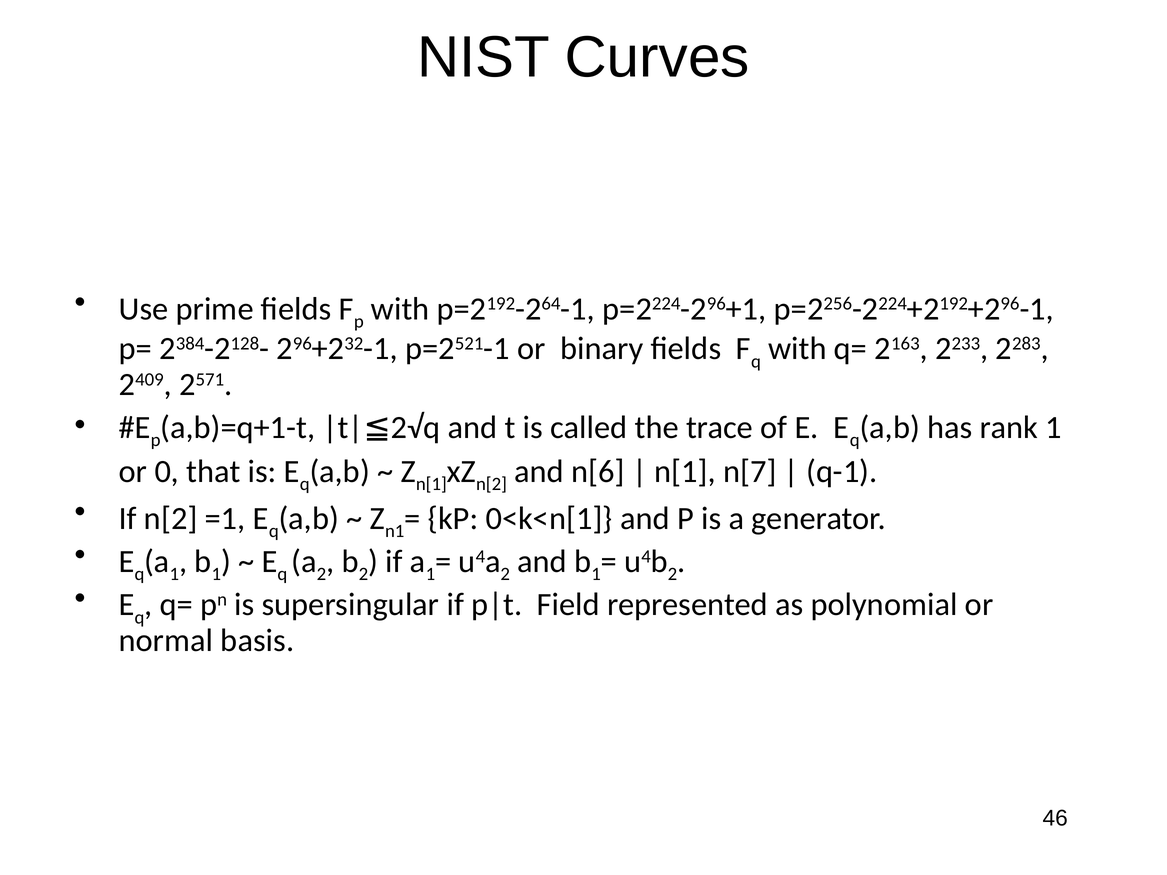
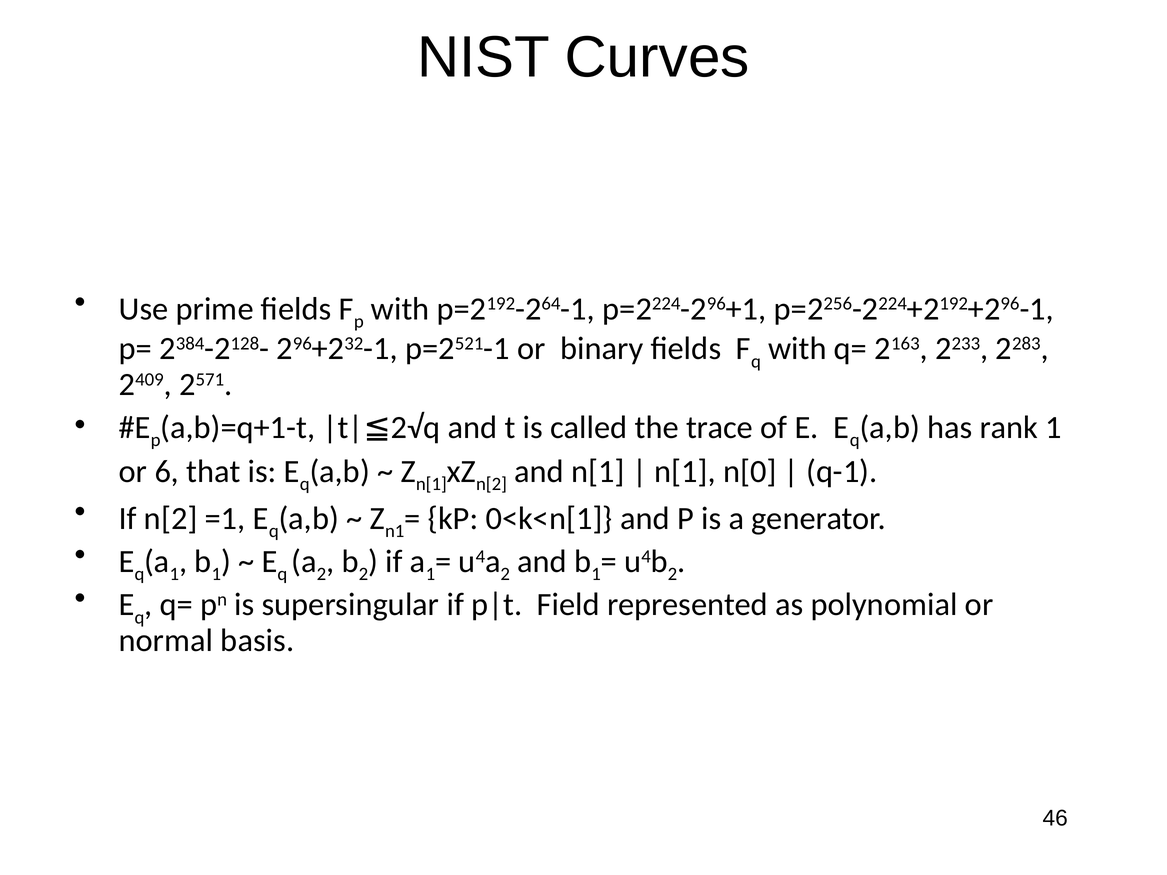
0: 0 -> 6 (167, 472)
and n[6: n[6 -> n[1 (598, 472)
n[7: n[7 -> n[0 (750, 472)
